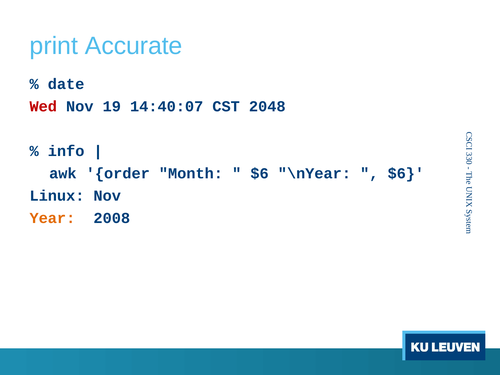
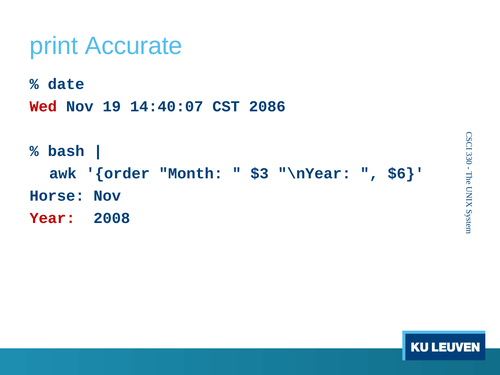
2048: 2048 -> 2086 (267, 106)
info: info -> bash (66, 151)
$6: $6 -> $3 (260, 174)
Linux: Linux -> Horse (57, 196)
Year colour: orange -> red (52, 218)
